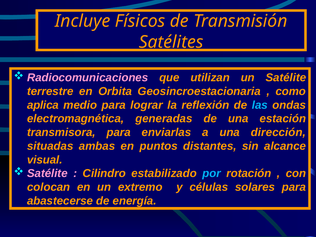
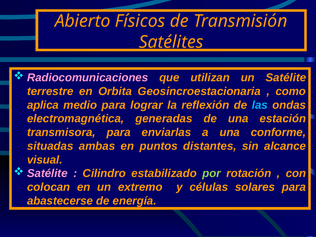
Incluye: Incluye -> Abierto (83, 21)
dirección: dirección -> conforme (278, 132)
por colour: light blue -> light green (212, 173)
